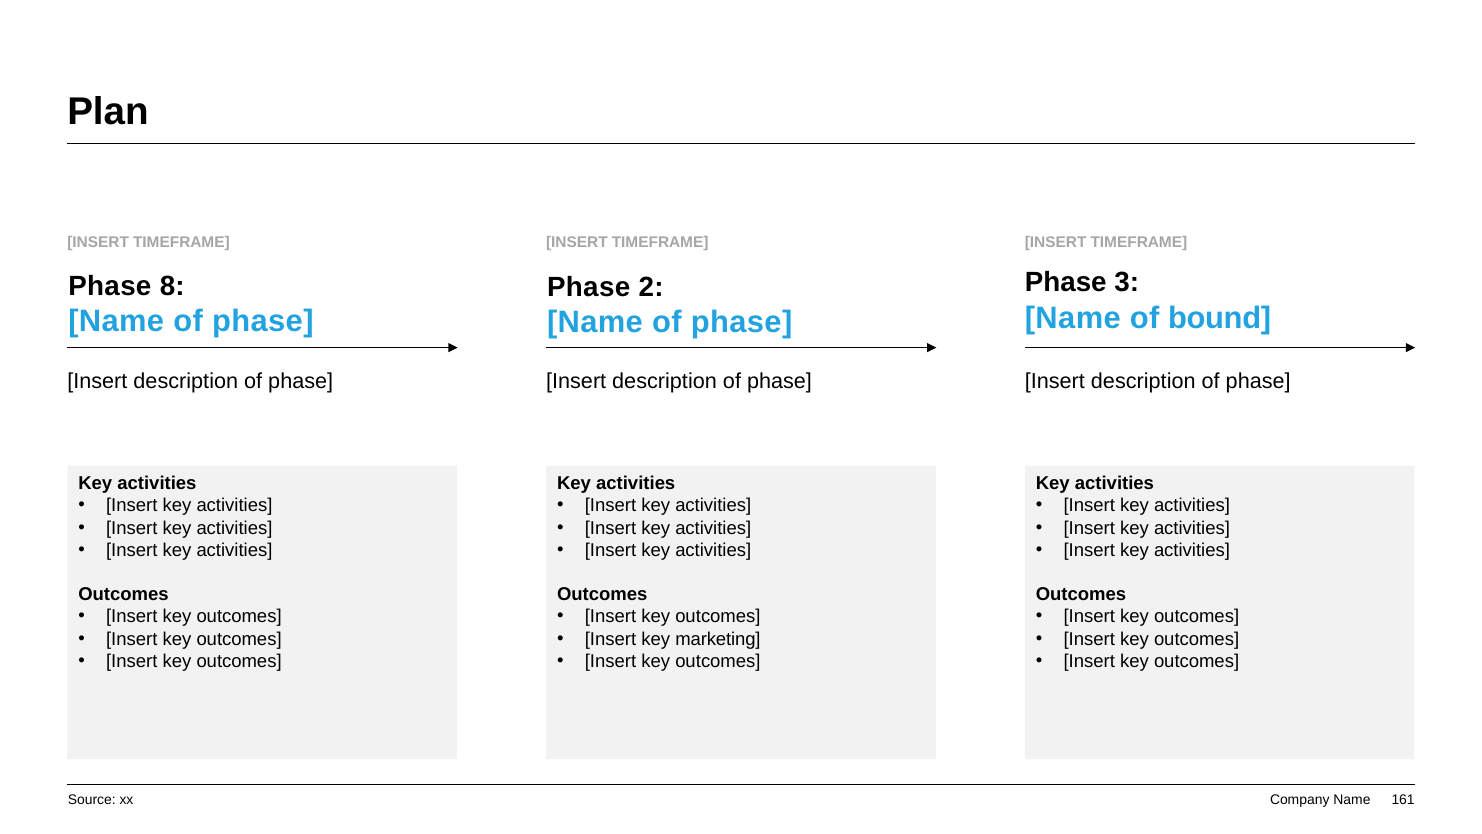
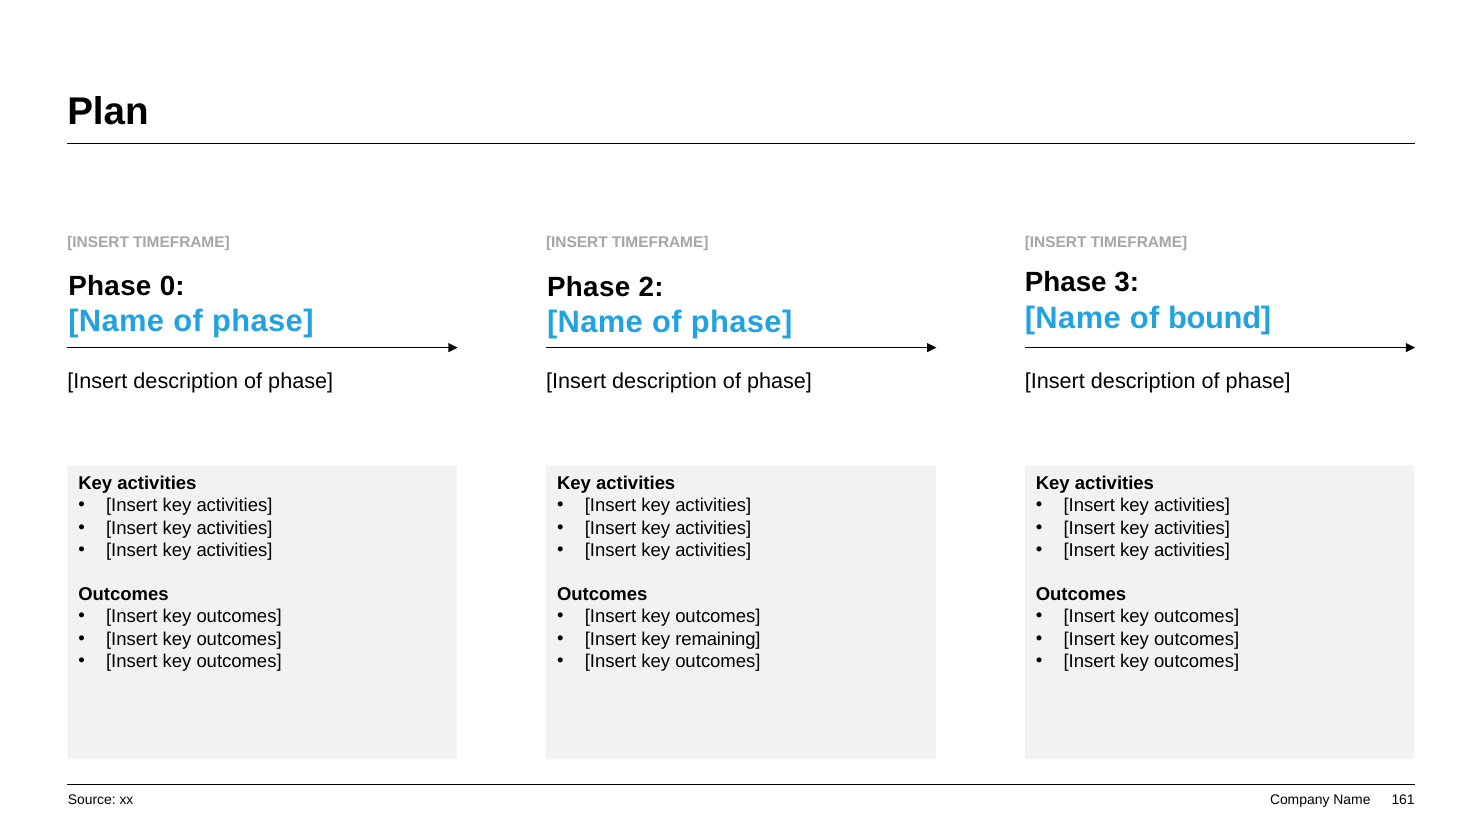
8: 8 -> 0 (172, 286)
marketing: marketing -> remaining (718, 639)
